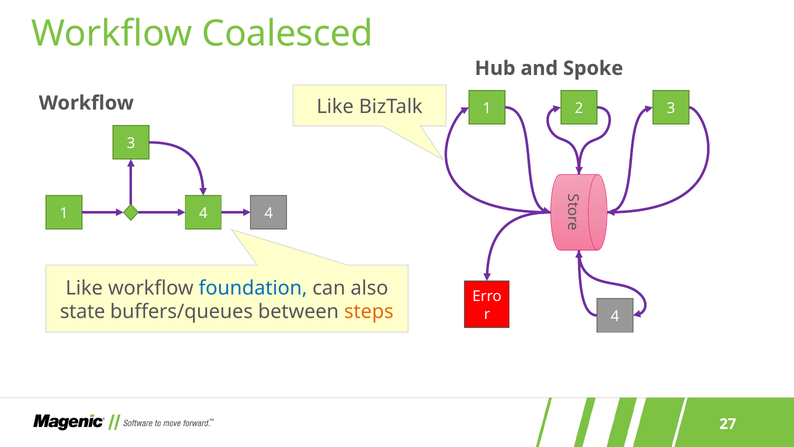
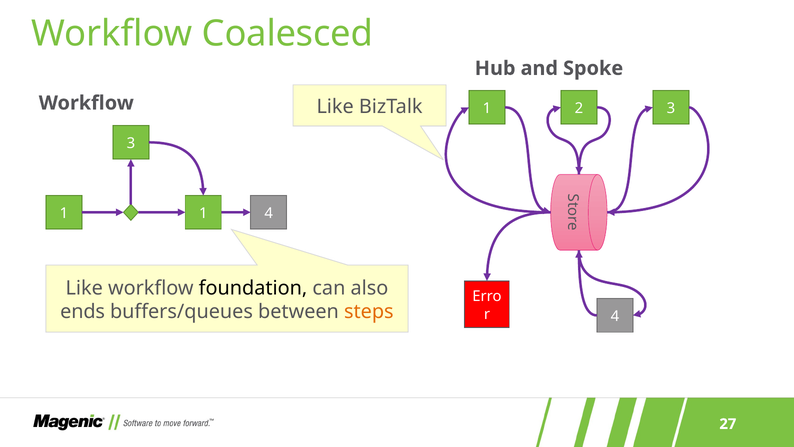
1 4: 4 -> 1 (203, 213)
foundation colour: blue -> black (253, 288)
state: state -> ends (83, 312)
